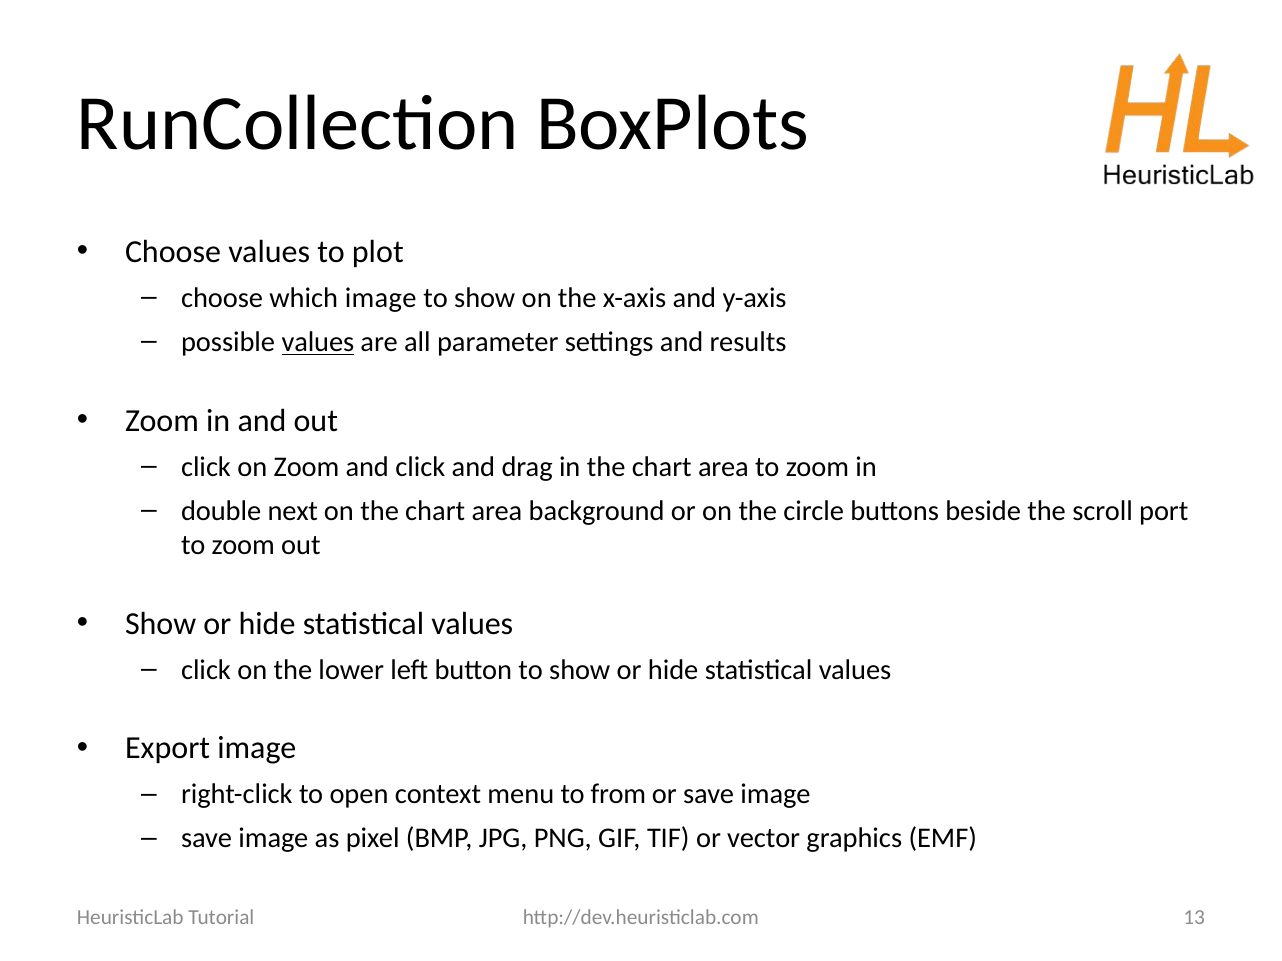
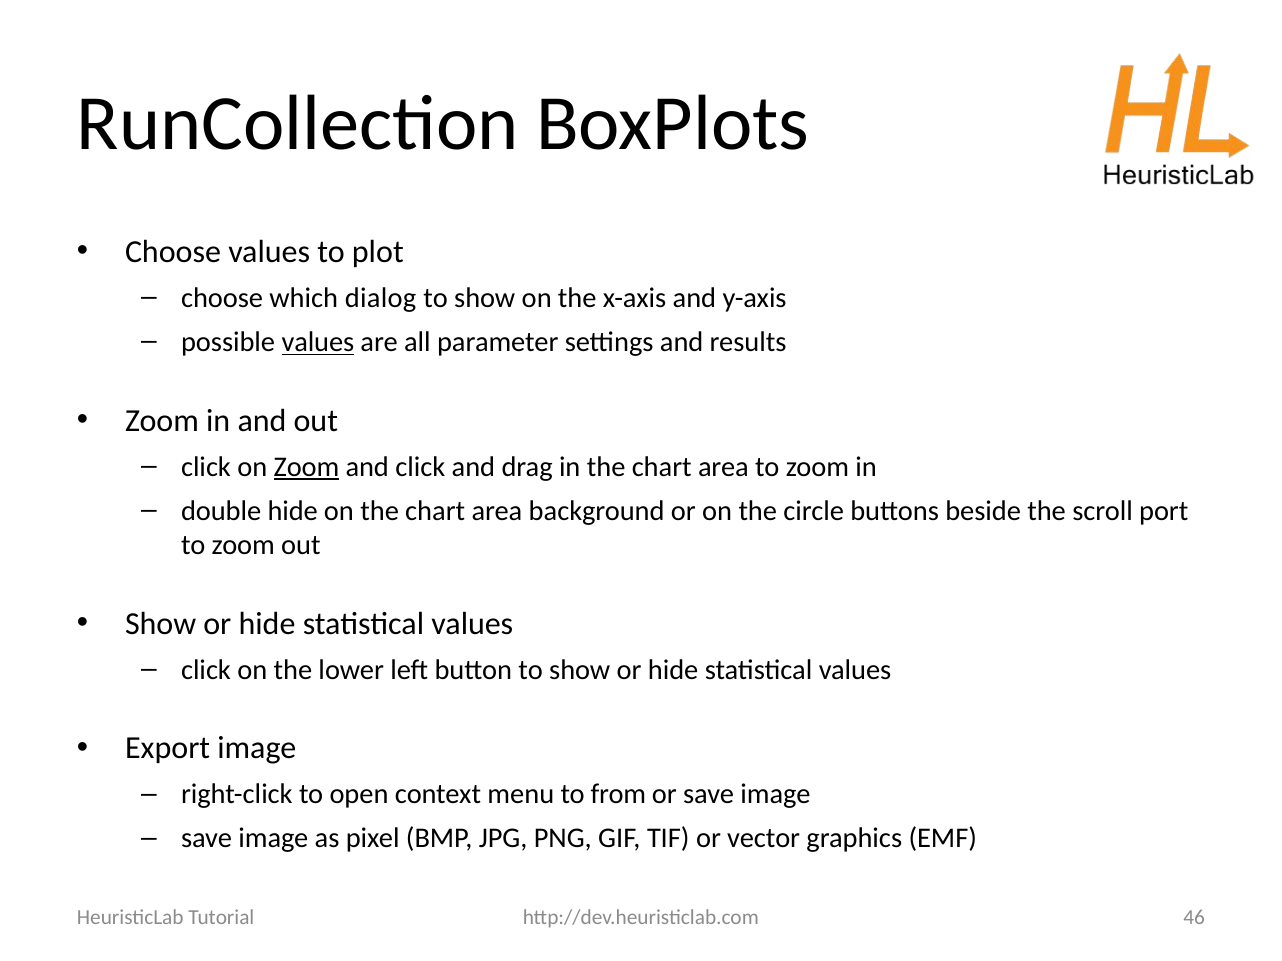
which image: image -> dialog (381, 298)
Zoom underline: none -> present (306, 467)
double next: next -> hide (293, 511)
13: 13 -> 46 (1194, 918)
